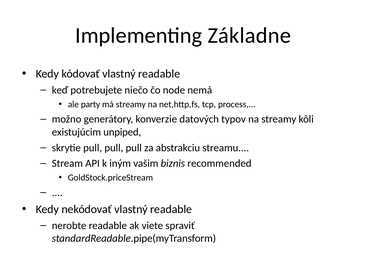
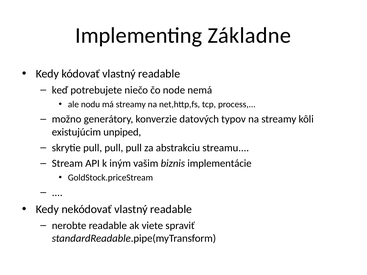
party: party -> nodu (91, 104)
recommended: recommended -> implementácie (219, 164)
